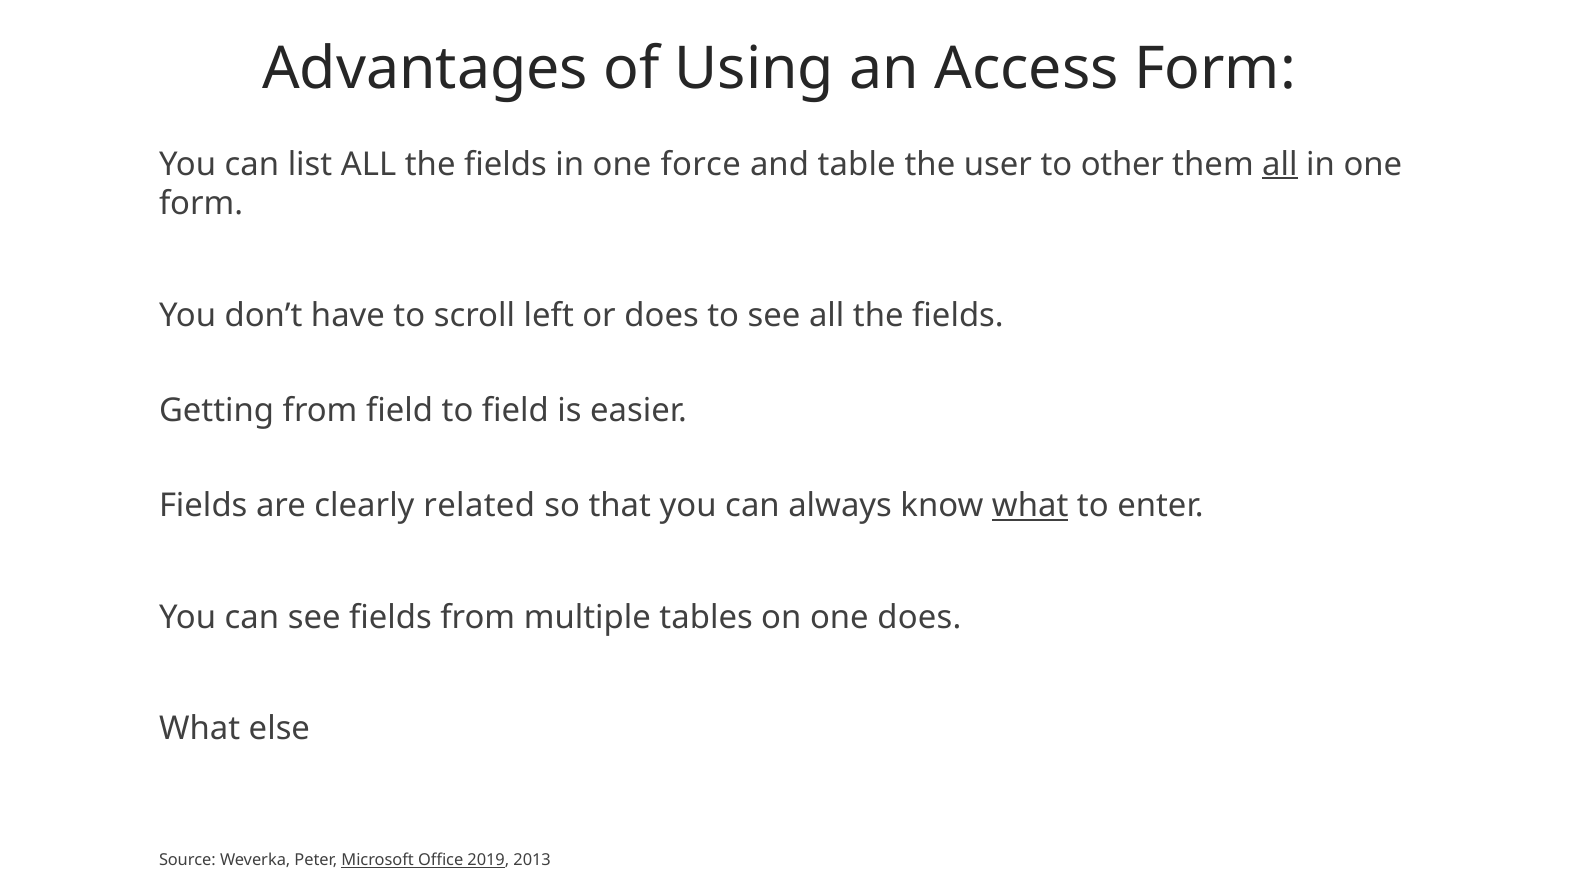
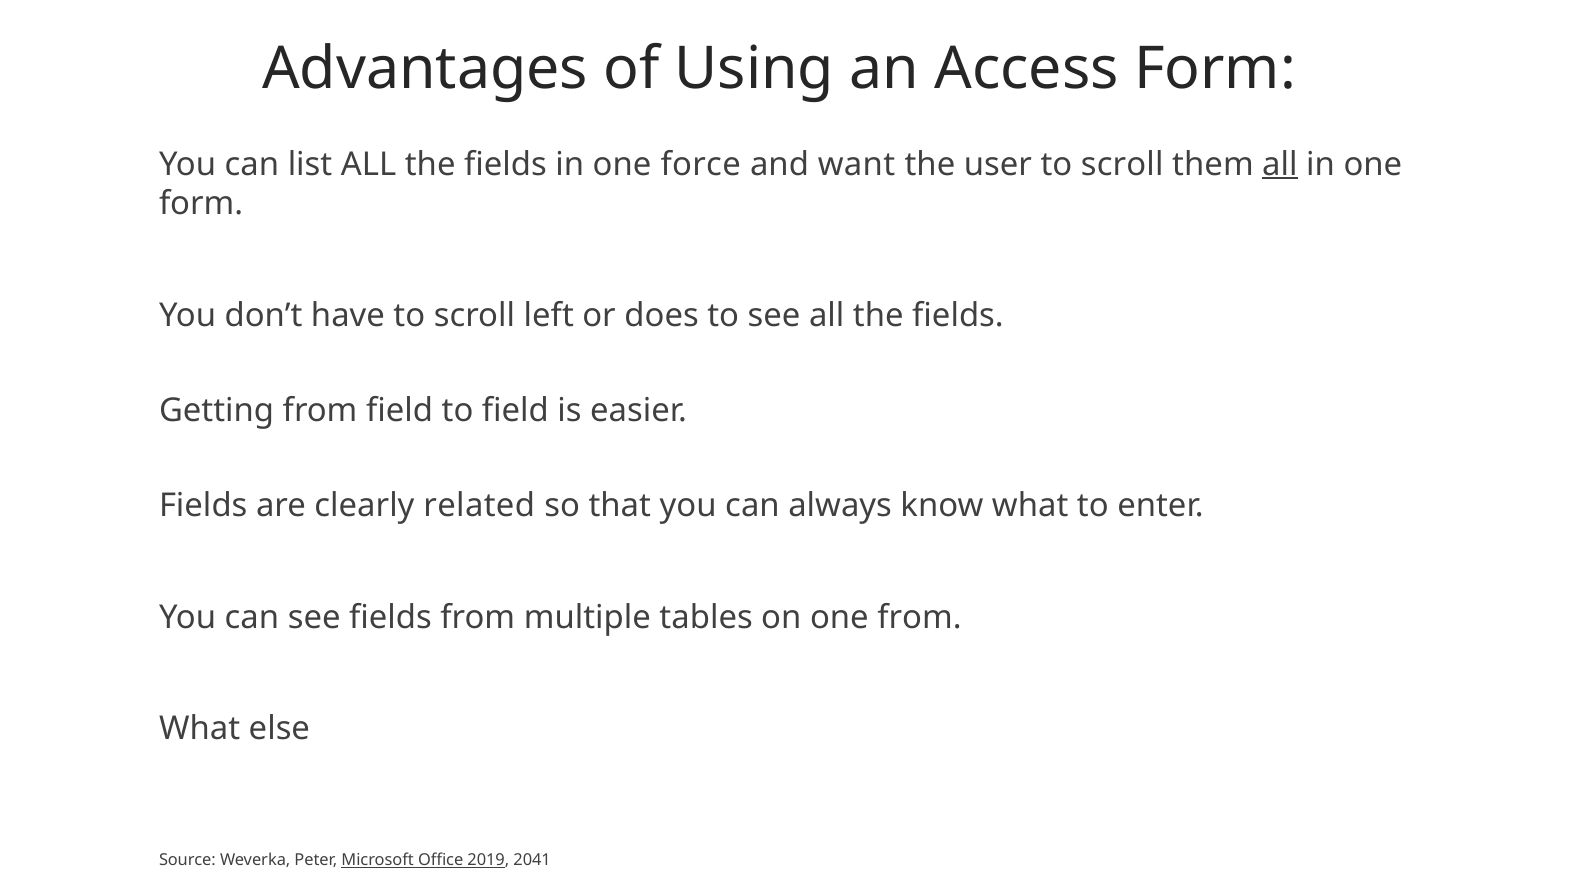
table: table -> want (857, 164)
user to other: other -> scroll (1122, 164)
what underline: present -> none (1030, 506)
one does: does -> from (919, 617)
2013: 2013 -> 2041 (532, 860)
